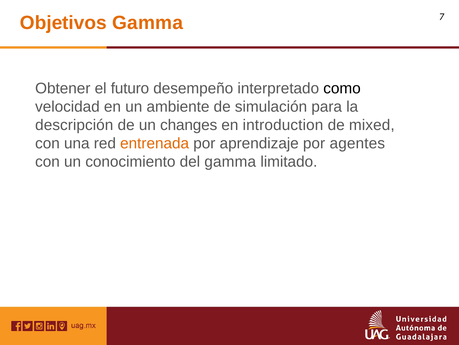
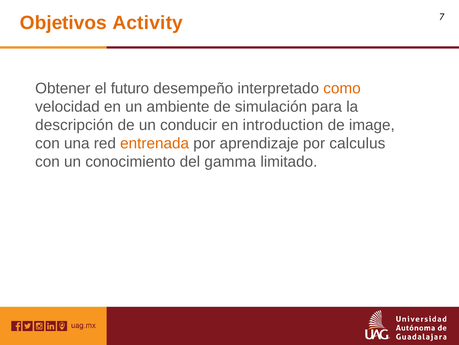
Objetivos Gamma: Gamma -> Activity (148, 23)
como colour: black -> orange (342, 88)
changes: changes -> conducir (189, 125)
mixed: mixed -> image (372, 125)
agentes: agentes -> calculus (357, 143)
